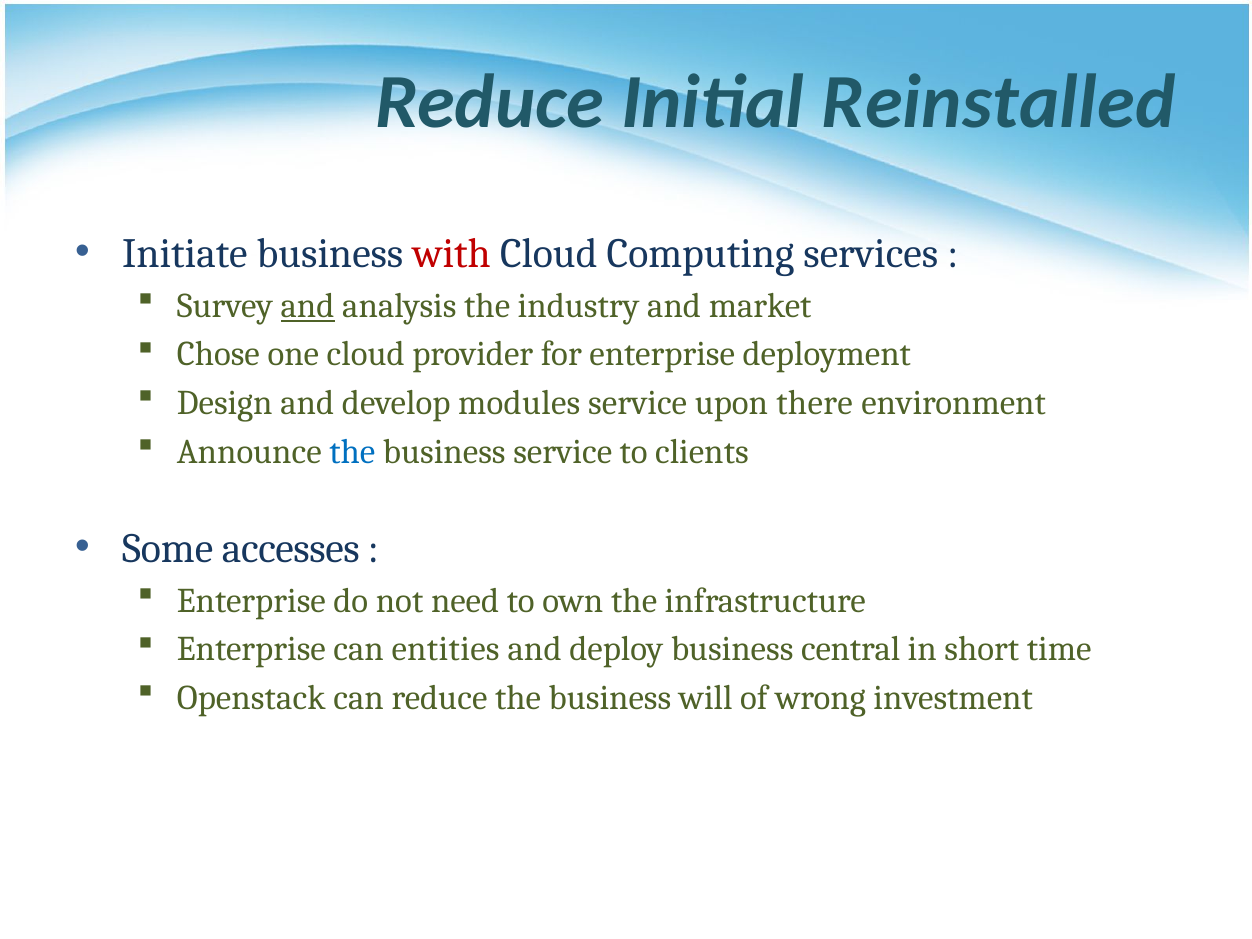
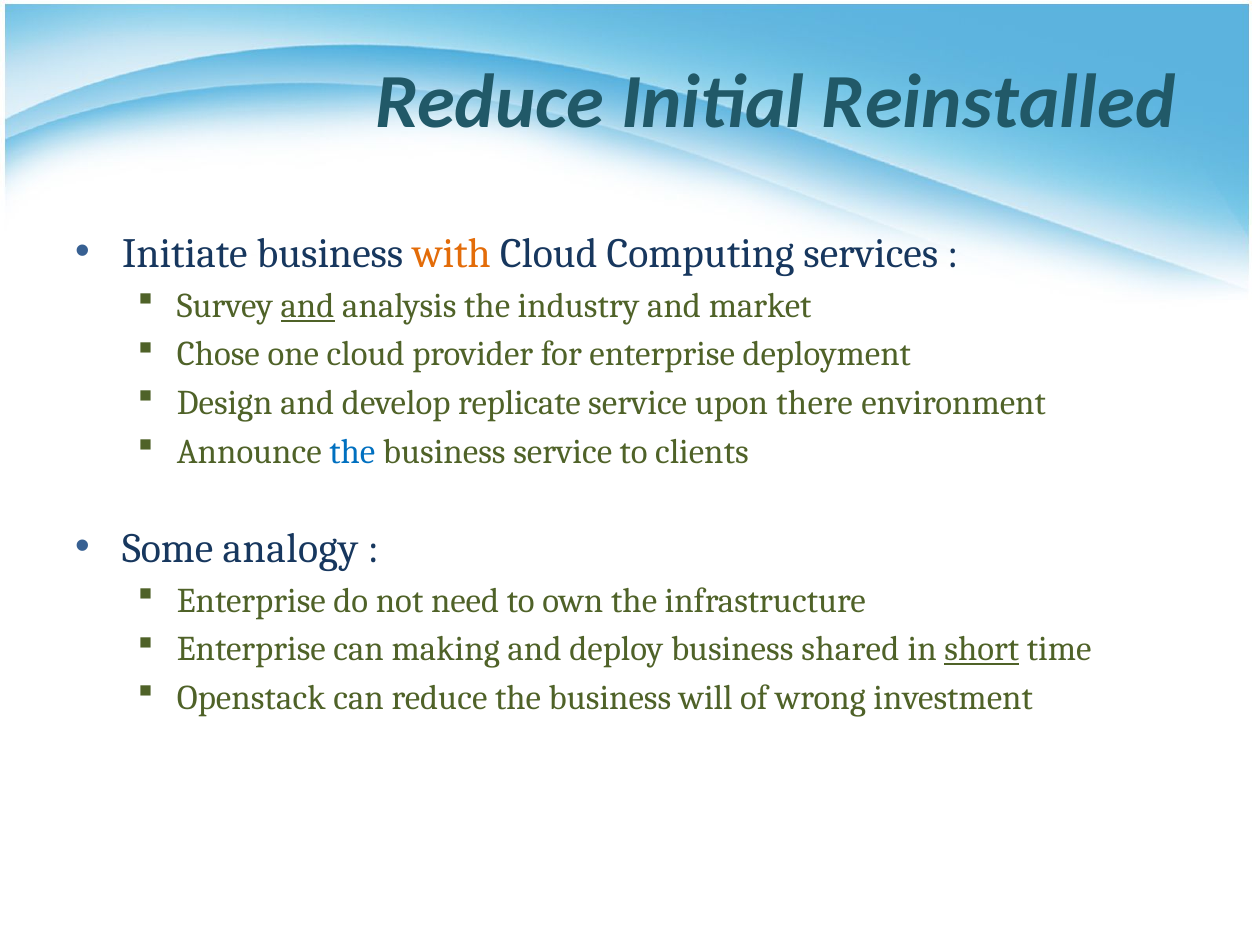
with colour: red -> orange (452, 253)
modules: modules -> replicate (519, 403)
accesses: accesses -> analogy (290, 548)
entities: entities -> making (446, 649)
central: central -> shared (850, 649)
short underline: none -> present (982, 649)
